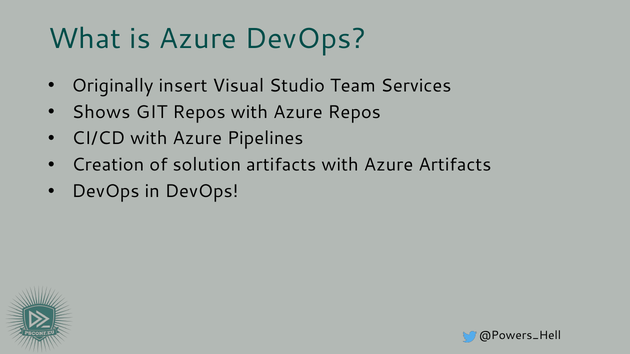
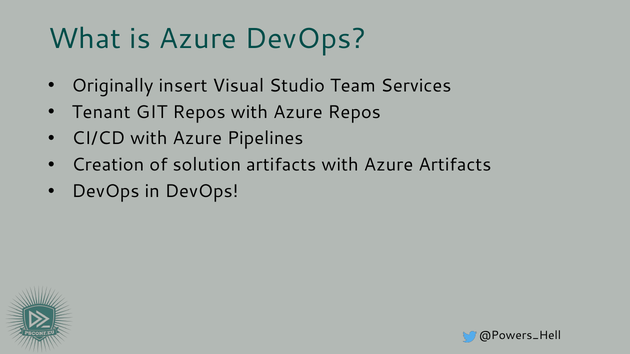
Shows: Shows -> Tenant (101, 112)
